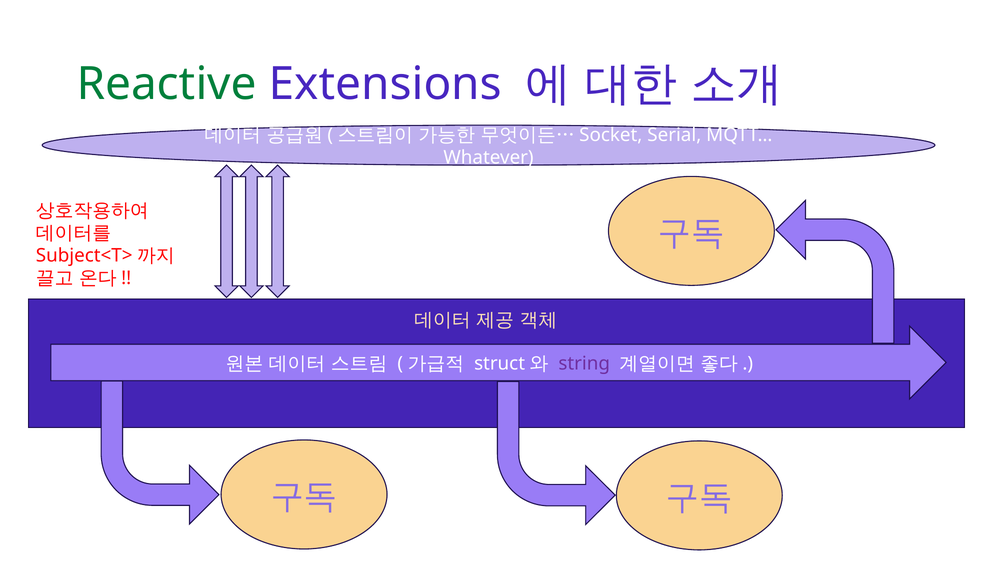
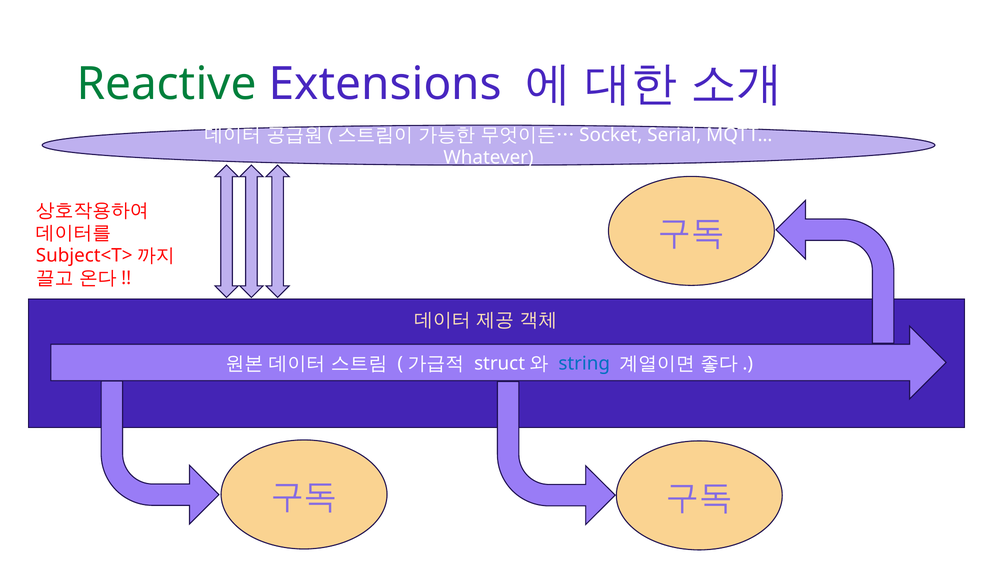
string colour: purple -> blue (584, 364)
